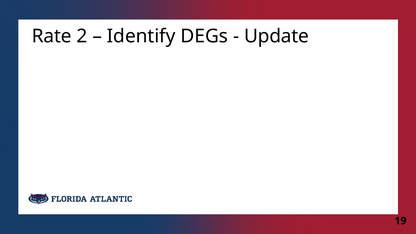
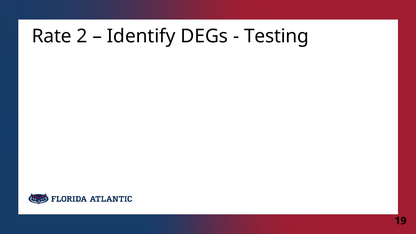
Update: Update -> Testing (276, 36)
